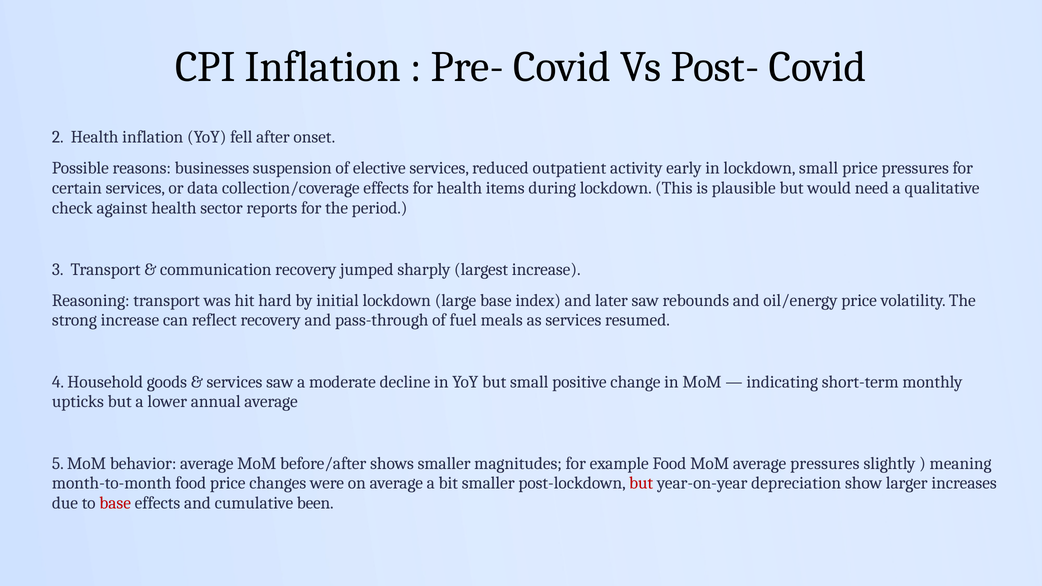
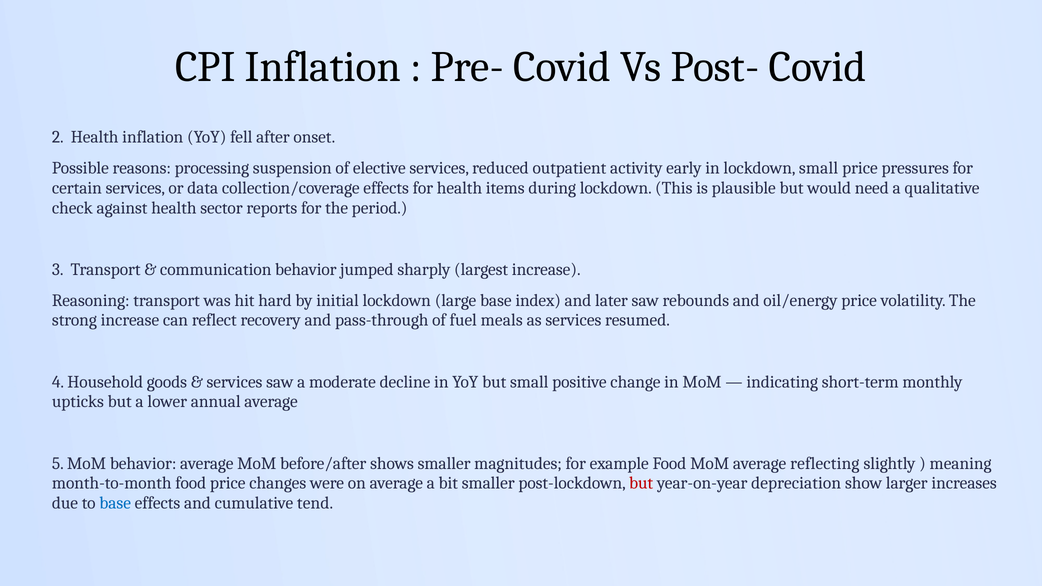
businesses: businesses -> processing (212, 168)
communication recovery: recovery -> behavior (306, 270)
average pressures: pressures -> reflecting (825, 463)
base colour: red -> blue (115, 503)
been: been -> tend (315, 503)
